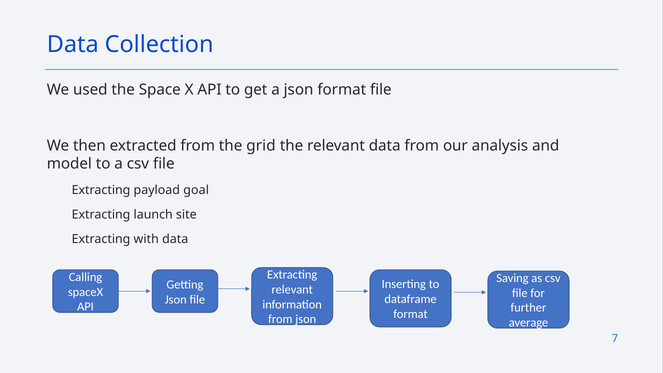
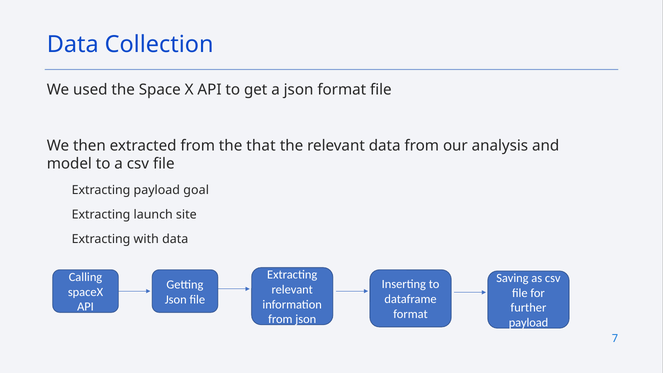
grid: grid -> that (261, 146)
average: average -> payload (528, 323)
